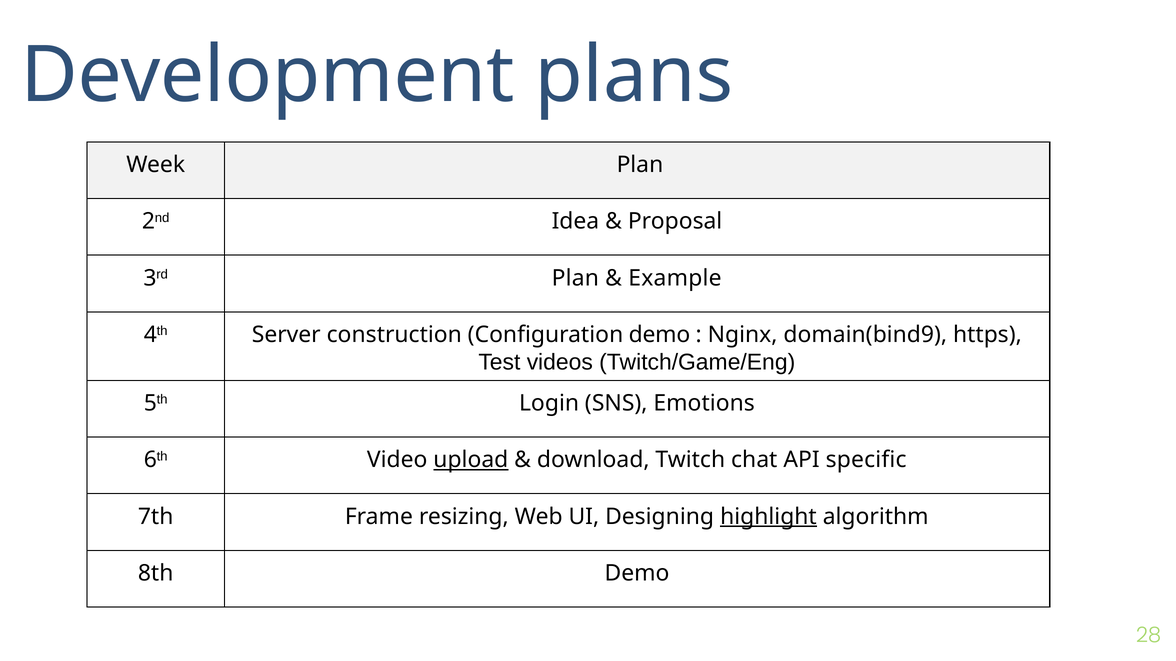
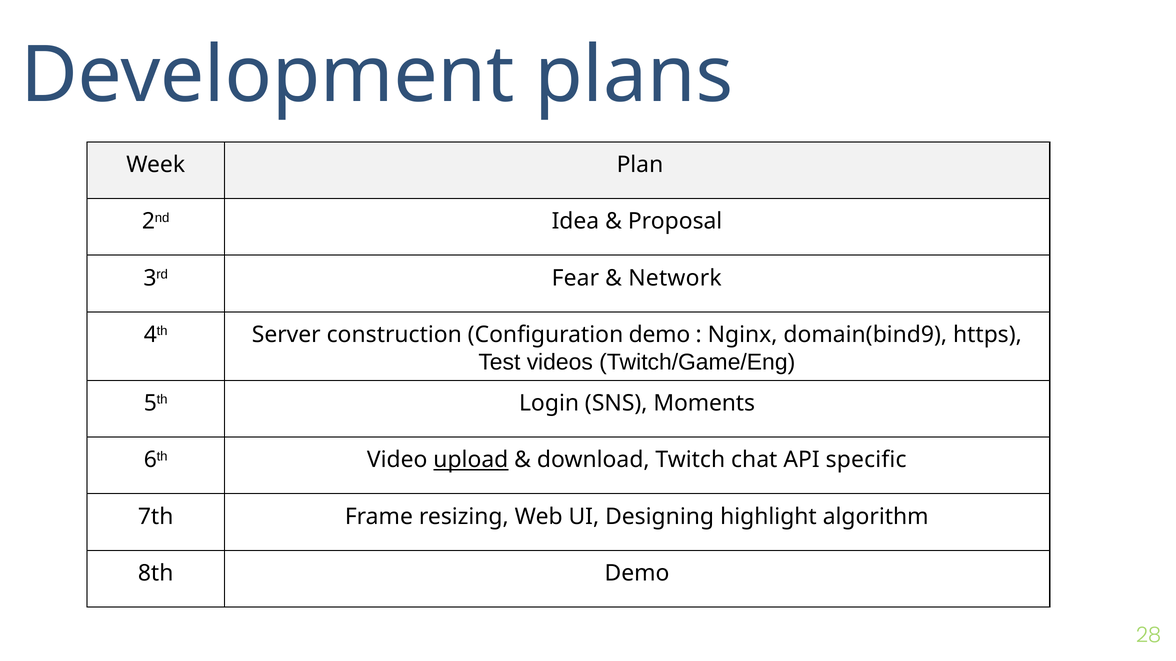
Plan: Plan -> Fear (575, 278)
Example: Example -> Network (675, 278)
Emotions: Emotions -> Moments (704, 404)
highlight underline: present -> none (768, 517)
